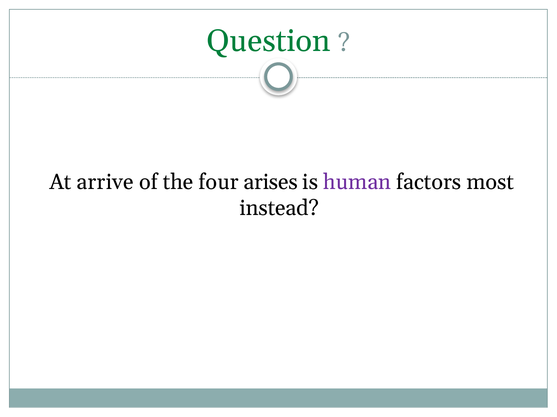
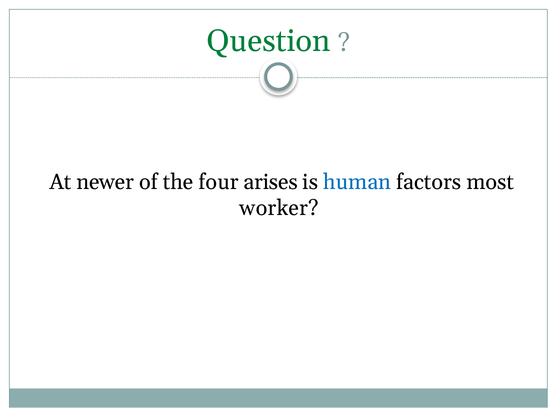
arrive: arrive -> newer (105, 182)
human colour: purple -> blue (357, 182)
instead: instead -> worker (279, 208)
